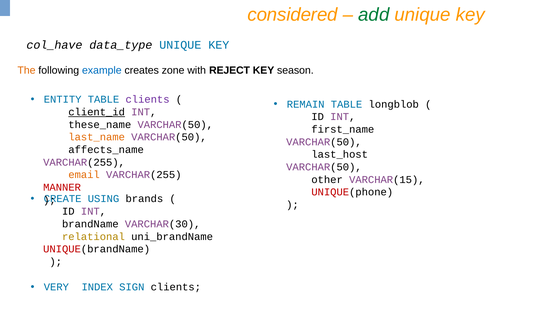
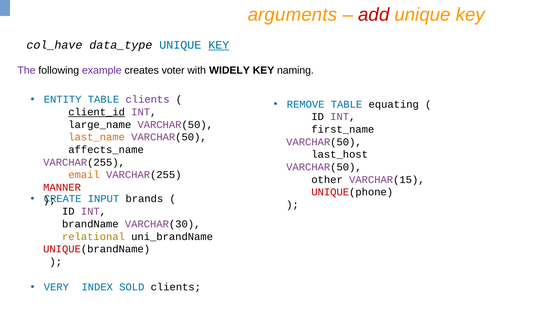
considered: considered -> arguments (292, 15)
add colour: green -> red (374, 15)
KEY underline: none -> present (219, 45)
The colour: orange -> purple (26, 71)
example colour: blue -> purple (102, 71)
zone: zone -> voter (173, 71)
REJECT: REJECT -> WIDELY (229, 71)
season: season -> naming (295, 71)
REMAIN: REMAIN -> REMOVE (306, 104)
longblob: longblob -> equating (394, 104)
these_name: these_name -> large_name (100, 125)
USING: USING -> INPUT (103, 199)
SIGN: SIGN -> SOLD (132, 288)
